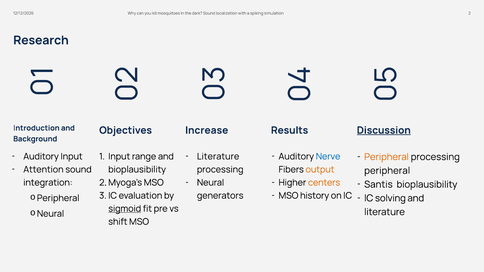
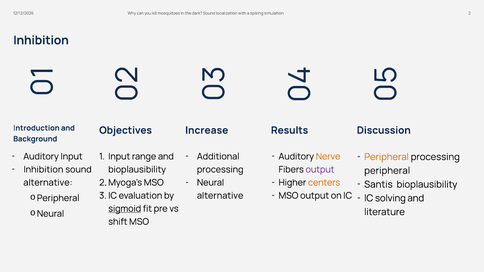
Research: Research -> Inhibition (41, 40)
Discussion underline: present -> none (384, 130)
Literature: Literature -> Additional (218, 157)
Nerve colour: blue -> orange (328, 157)
Attention: Attention -> Inhibition (43, 170)
output colour: orange -> purple (320, 170)
integration: integration -> alternative (48, 183)
MSO history: history -> output (315, 196)
generators: generators -> alternative (220, 196)
